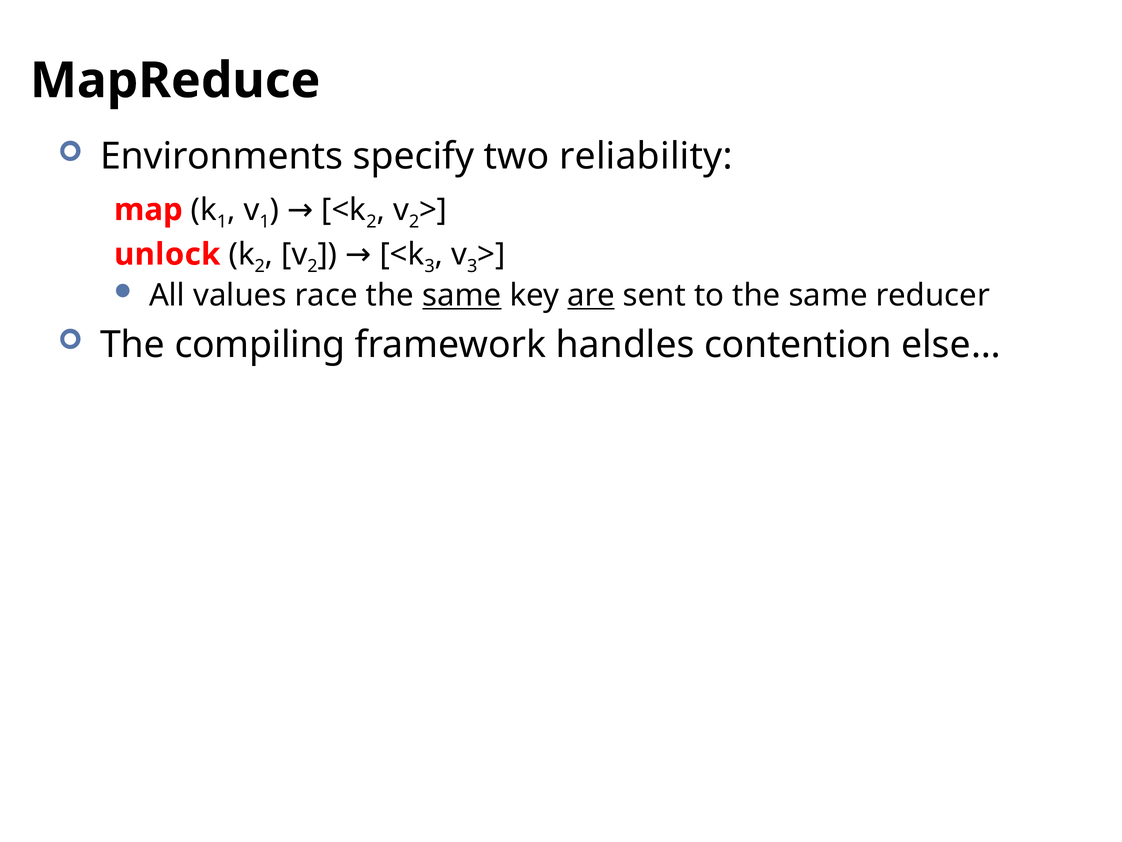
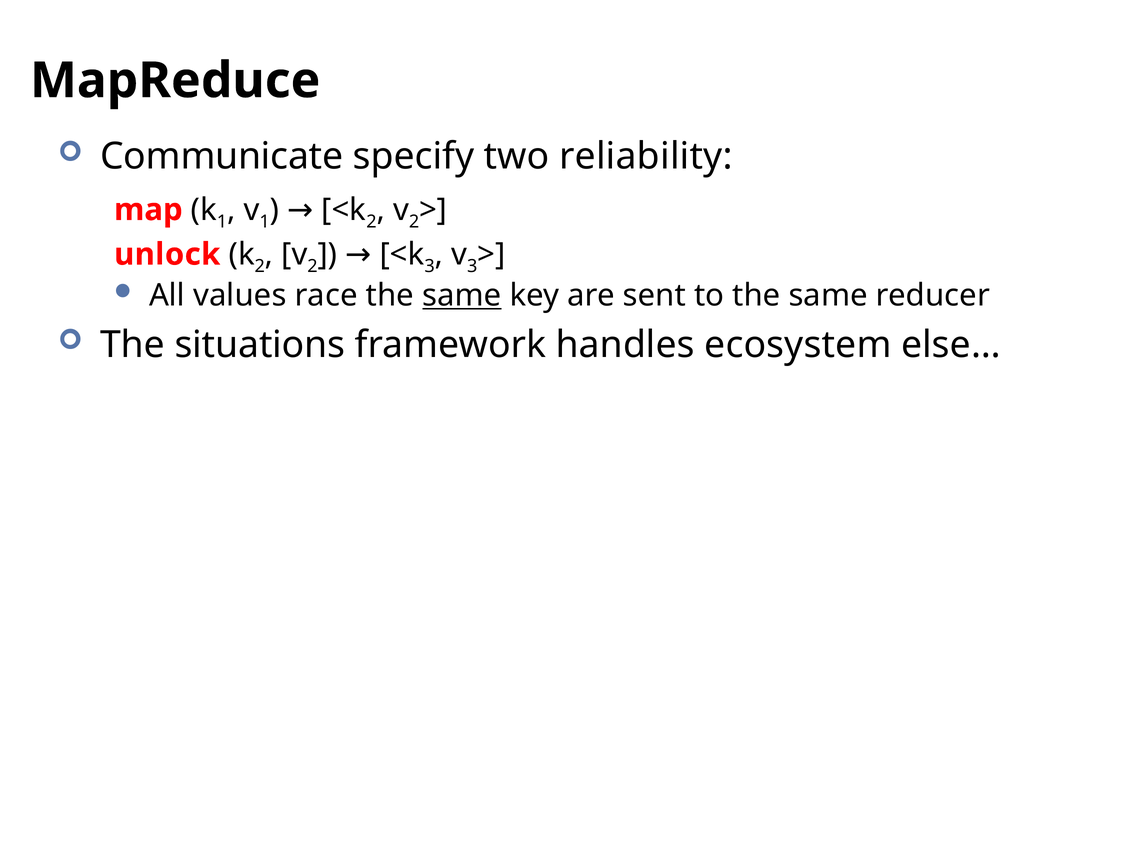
Environments: Environments -> Communicate (222, 156)
are underline: present -> none (591, 295)
compiling: compiling -> situations (260, 345)
contention: contention -> ecosystem (798, 345)
